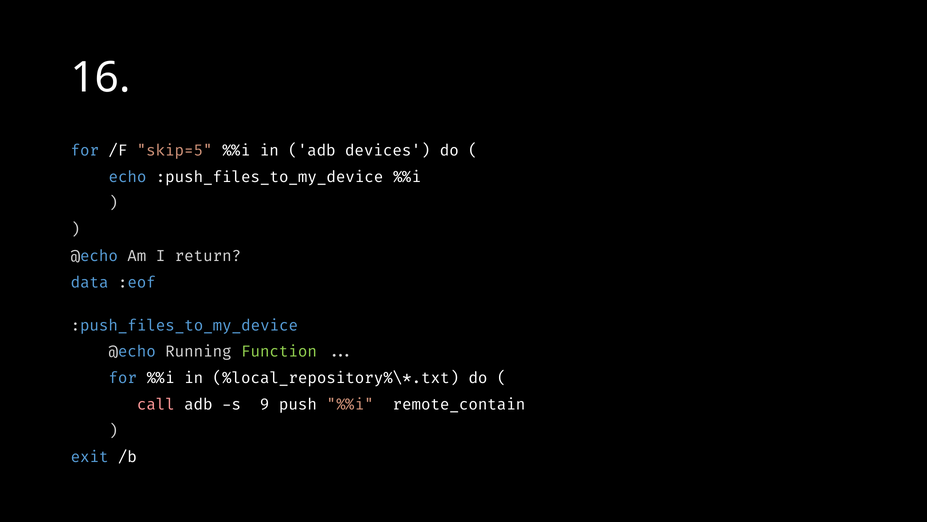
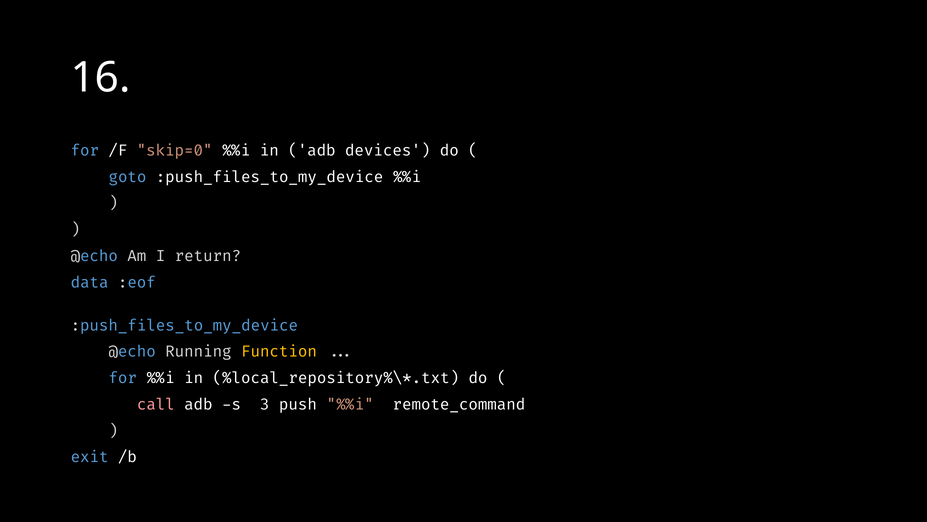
skip=5: skip=5 -> skip=0 (175, 151)
echo: echo -> goto (128, 177)
Function colour: light green -> yellow (279, 352)
%9: %9 -> %3 (260, 404)
%remote_contain%: %remote_contain% -> %remote_command% (459, 404)
